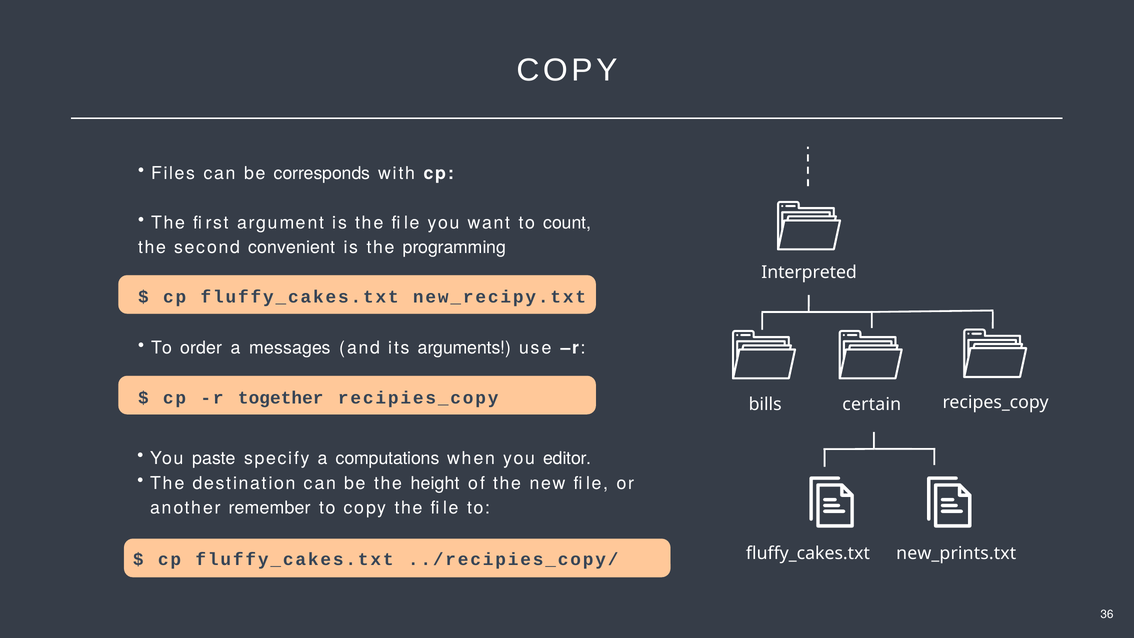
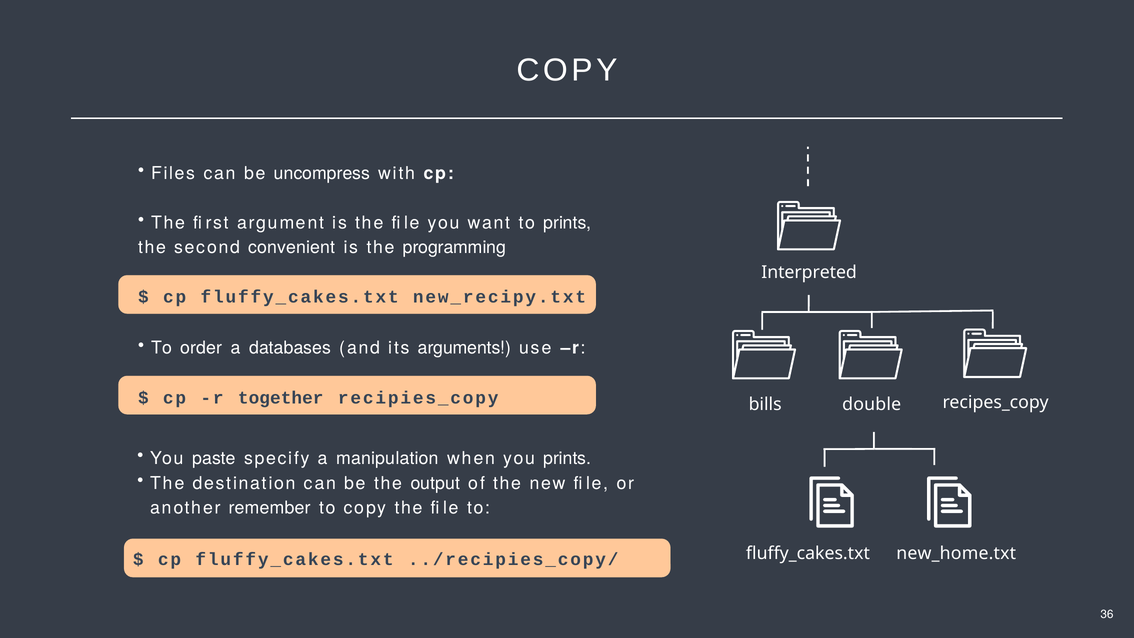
corresponds: corresponds -> uncompress (322, 173)
to count: count -> prints (567, 223)
messages: messages -> databases (290, 348)
certain: certain -> double (872, 405)
computations: computations -> manipulation (388, 459)
you editor: editor -> prints (567, 459)
height: height -> output (435, 483)
new_prints.txt: new_prints.txt -> new_home.txt (956, 554)
